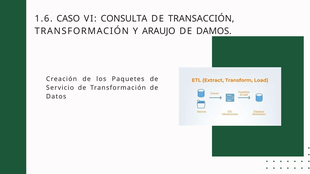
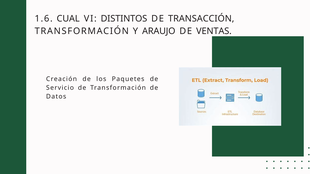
CASO: CASO -> CUAL (68, 19)
CONSULTA: CONSULTA -> DISTINTOS (124, 19)
DAMOS: DAMOS -> VENTAS (214, 31)
